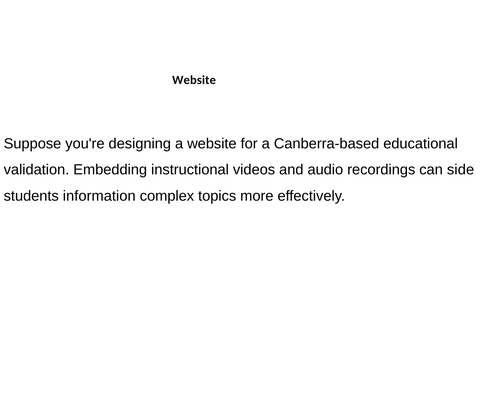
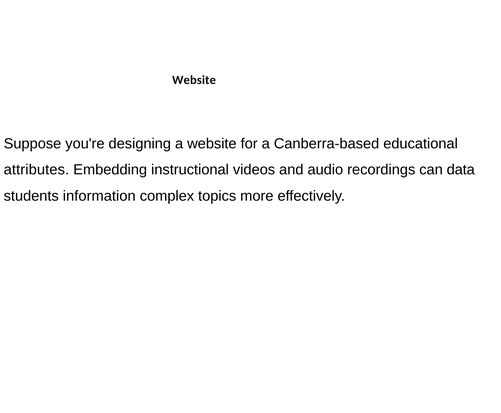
validation: validation -> attributes (36, 170)
side: side -> data (461, 170)
